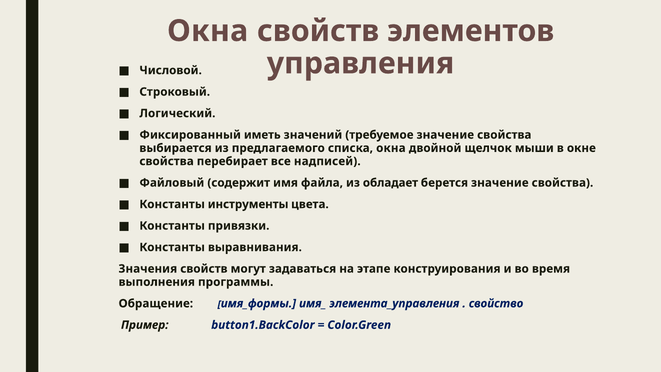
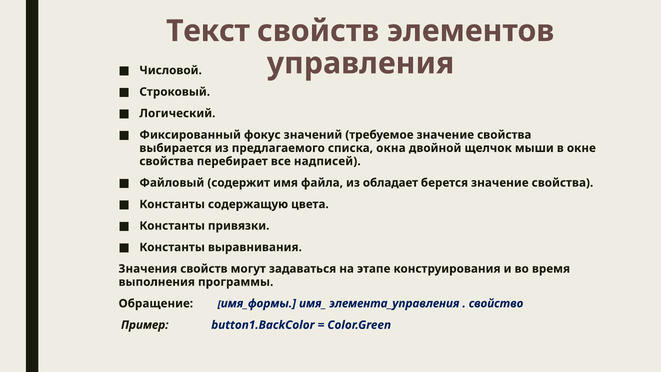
Окна: Окна -> Текст (208, 31)
иметь: иметь -> фокус (262, 135)
инструменты: инструменты -> содержащую (248, 204)
